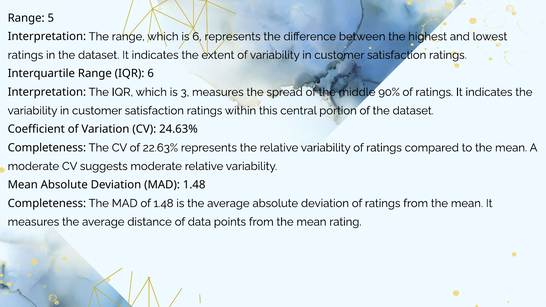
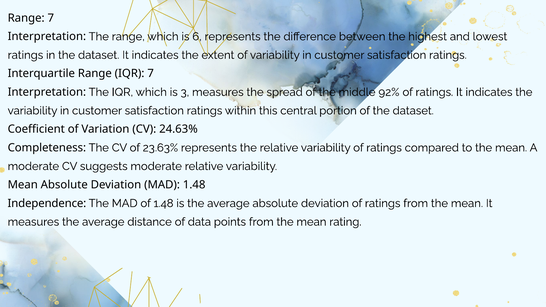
Range 5: 5 -> 7 (51, 18)
IQR 6: 6 -> 7 (151, 74)
90%: 90% -> 92% (389, 92)
22.63%: 22.63% -> 23.63% (160, 148)
Completeness: Completeness -> Independence (47, 203)
